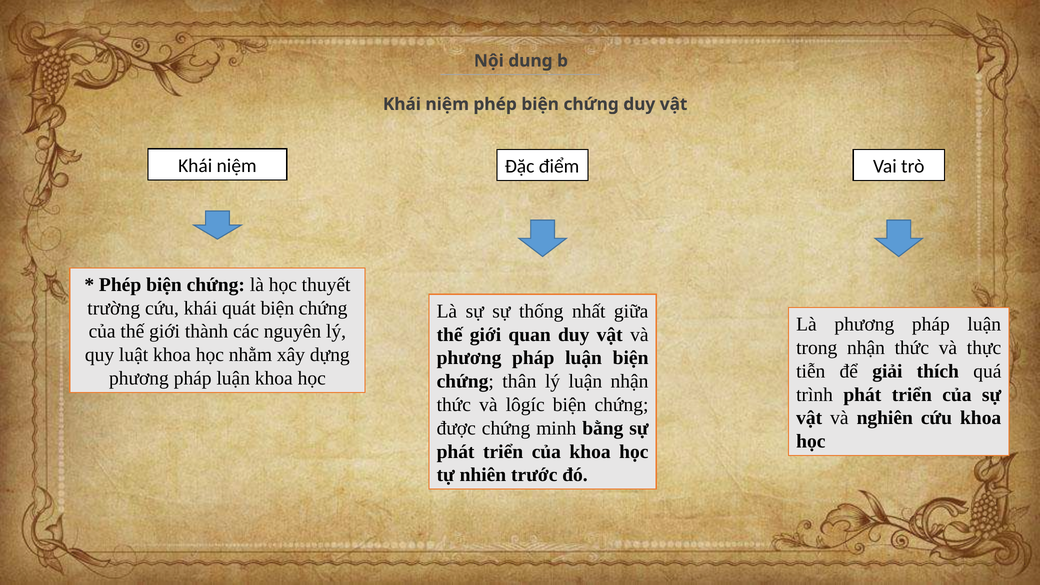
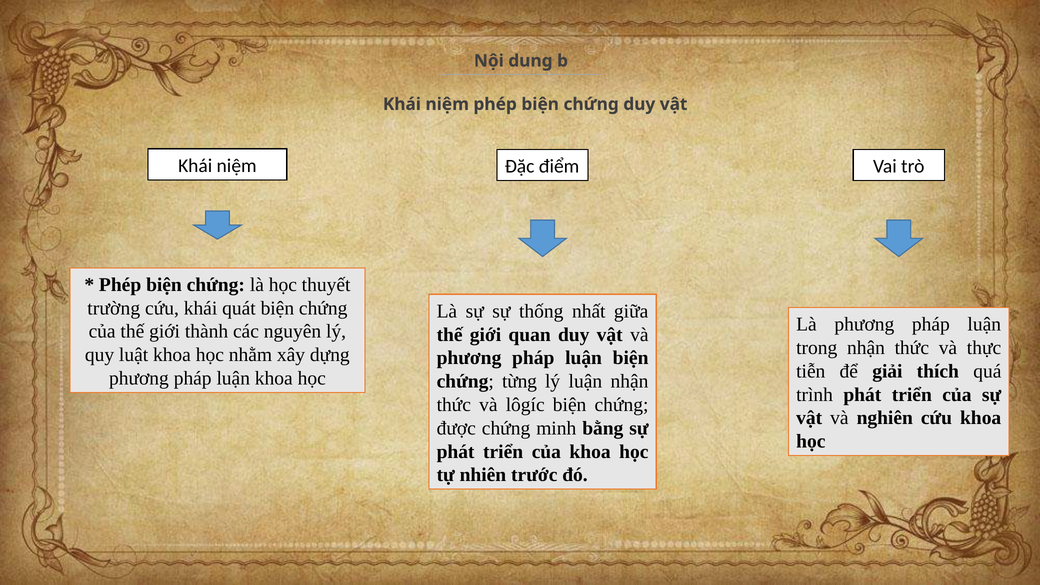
thân: thân -> từng (520, 381)
